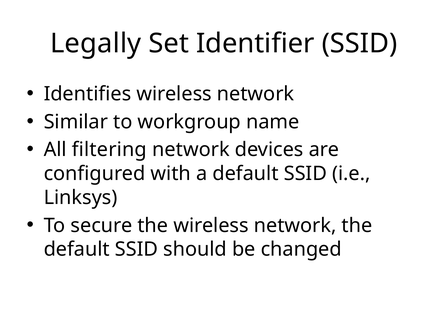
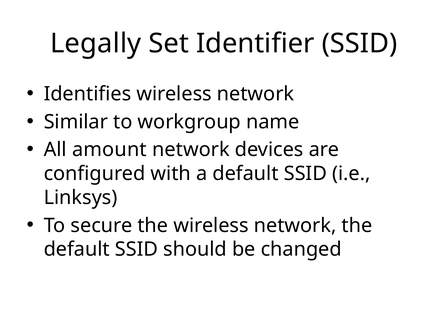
filtering: filtering -> amount (109, 150)
